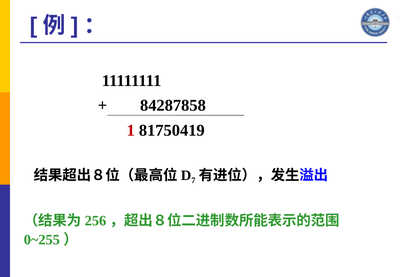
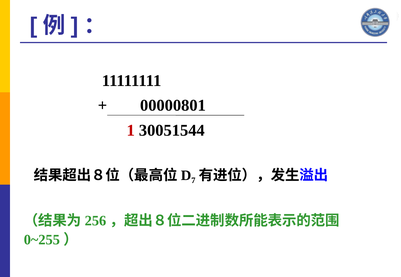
84287858: 84287858 -> 00000801 (173, 106)
81750419: 81750419 -> 30051544 (172, 131)
